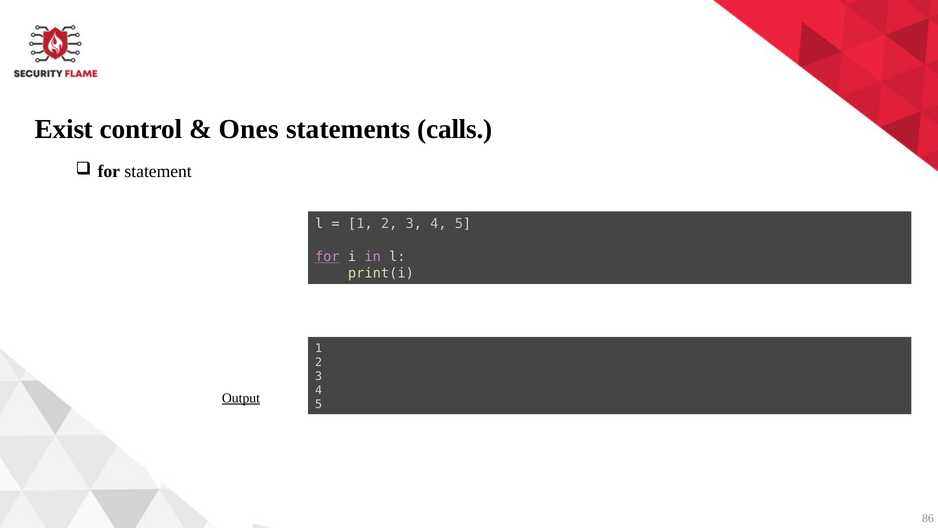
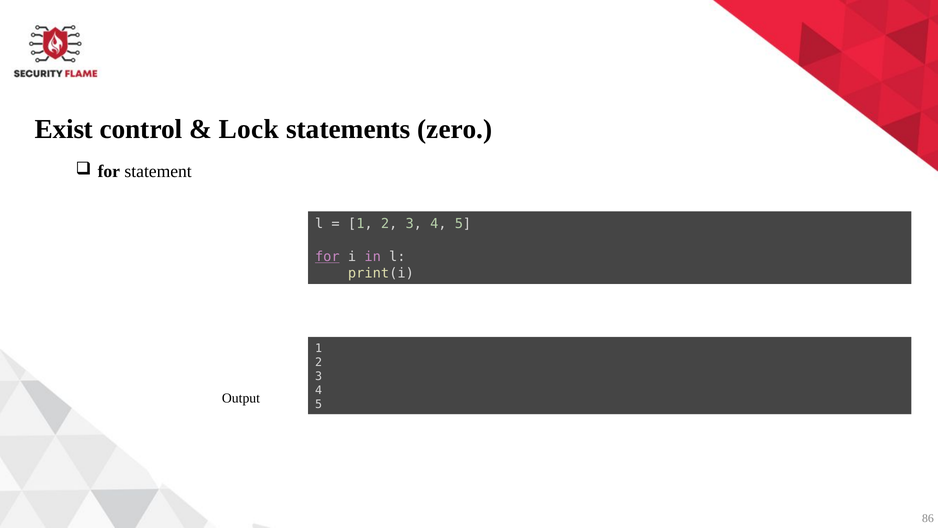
Ones: Ones -> Lock (249, 129)
calls: calls -> zero (455, 129)
Output underline: present -> none (241, 398)
